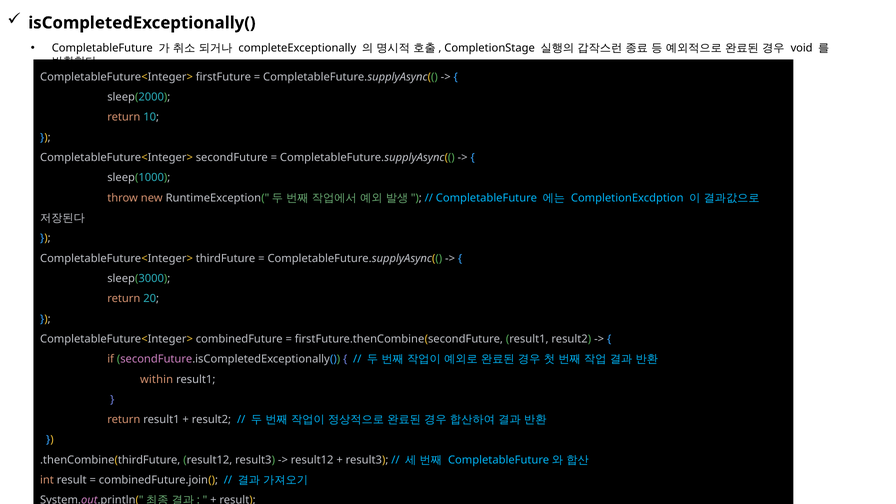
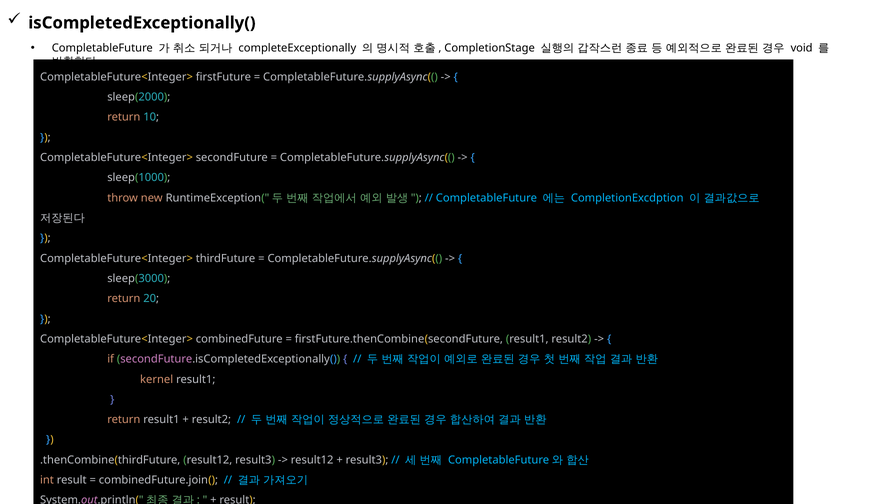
within: within -> kernel (157, 379)
